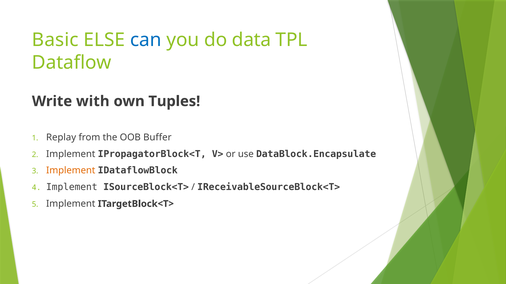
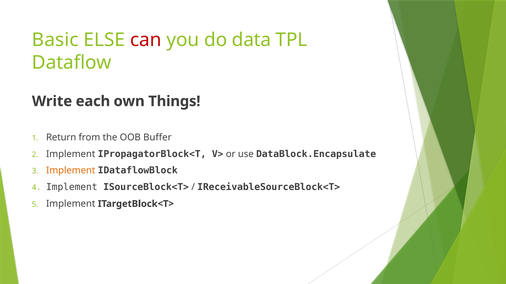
can colour: blue -> red (146, 40)
with: with -> each (93, 101)
Tuples: Tuples -> Things (174, 101)
Replay: Replay -> Return (61, 138)
